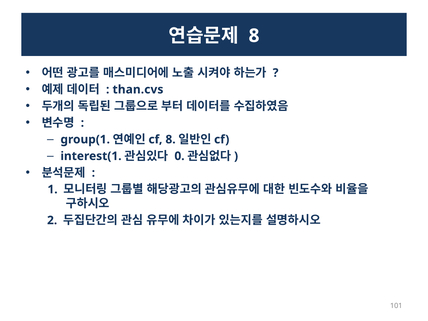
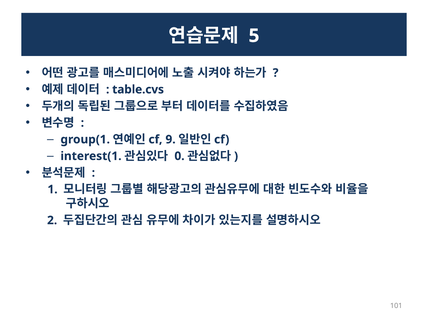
8: 8 -> 5 (254, 36)
than.cvs: than.cvs -> table.cvs (138, 90)
8: 8 -> 9 (171, 139)
